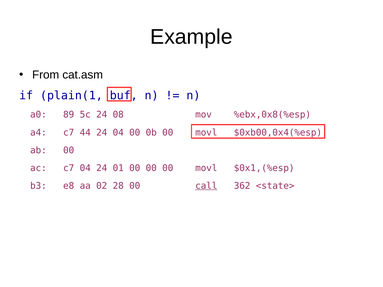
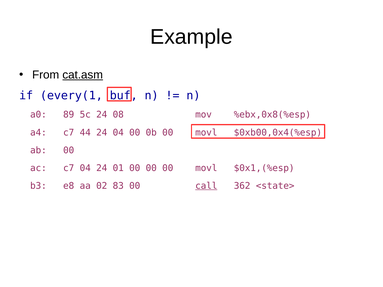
cat.asm underline: none -> present (83, 75)
plain(1: plain(1 -> every(1 (71, 96)
28: 28 -> 83 (118, 186)
